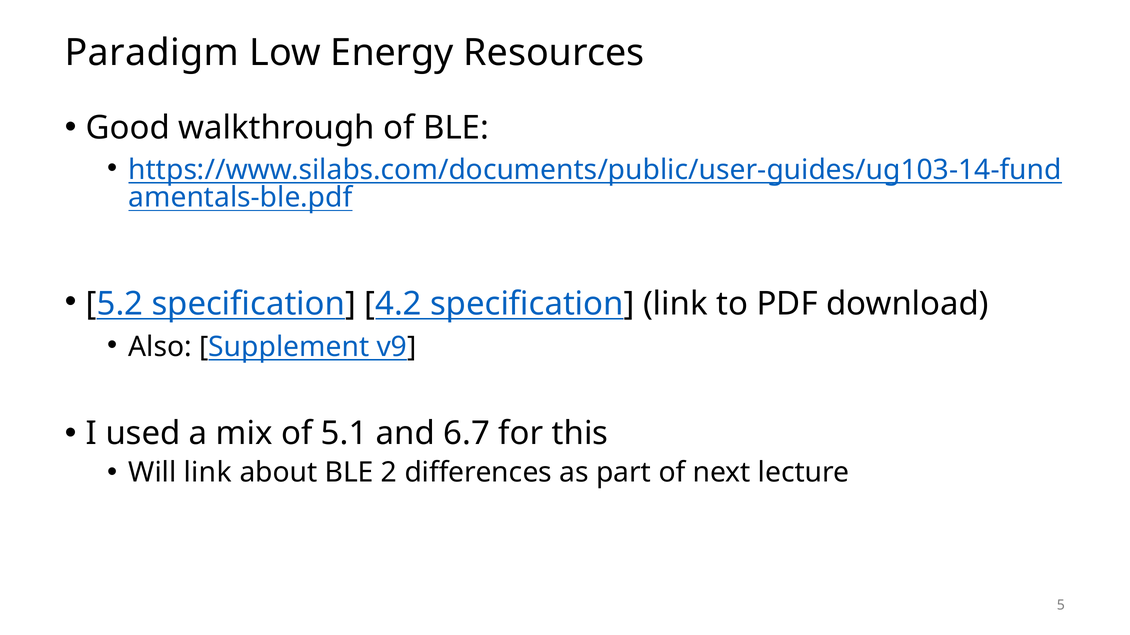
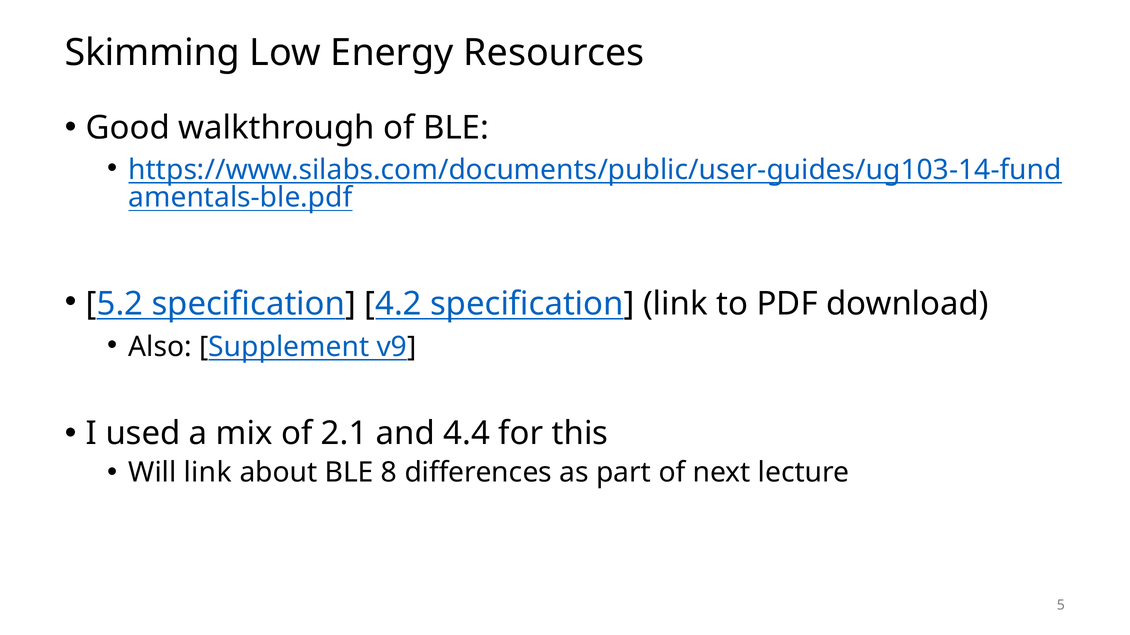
Paradigm: Paradigm -> Skimming (152, 53)
5.1: 5.1 -> 2.1 (344, 434)
6.7: 6.7 -> 4.4 (467, 434)
2: 2 -> 8 (389, 473)
